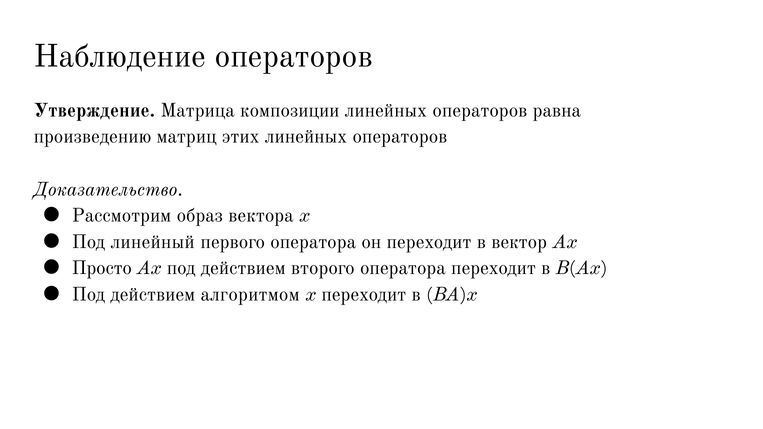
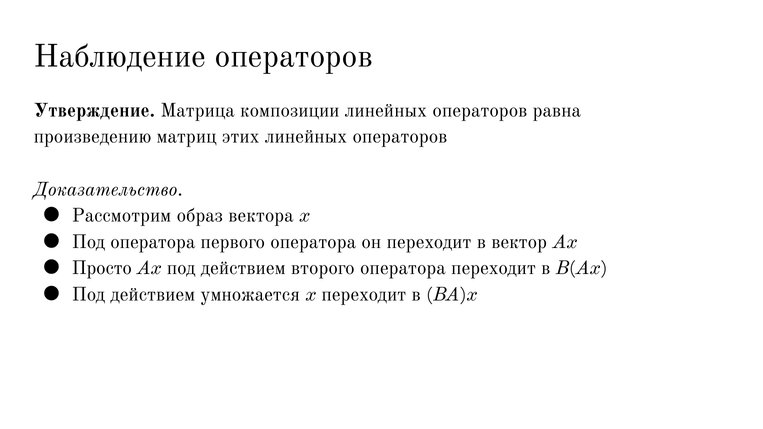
Под линейный: линейный -> оператора (153, 242)
алгоритмом: алгоритмом -> умножается (250, 295)
